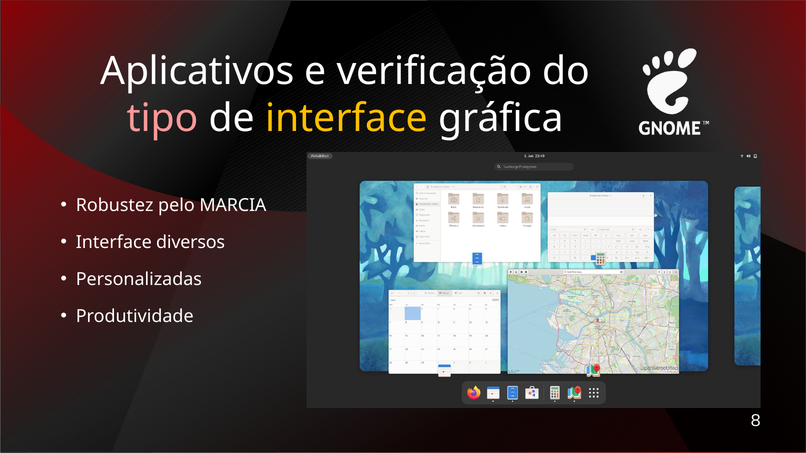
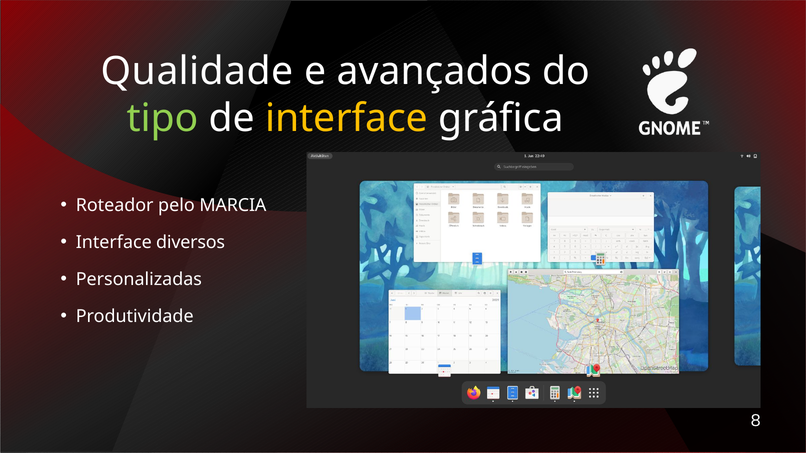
Aplicativos: Aplicativos -> Qualidade (197, 72)
verificação: verificação -> avançados (434, 72)
tipo colour: pink -> light green (163, 119)
Robustez: Robustez -> Roteador (115, 206)
